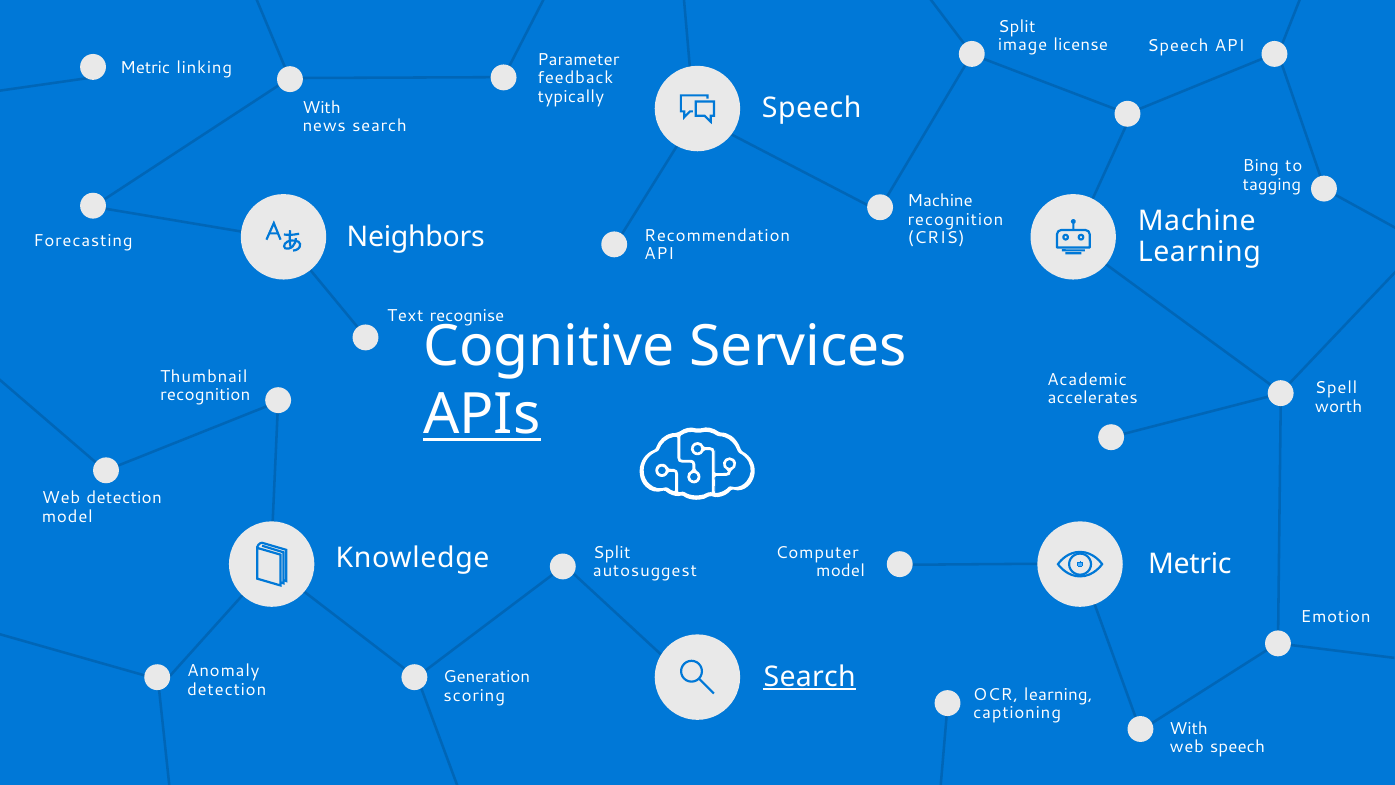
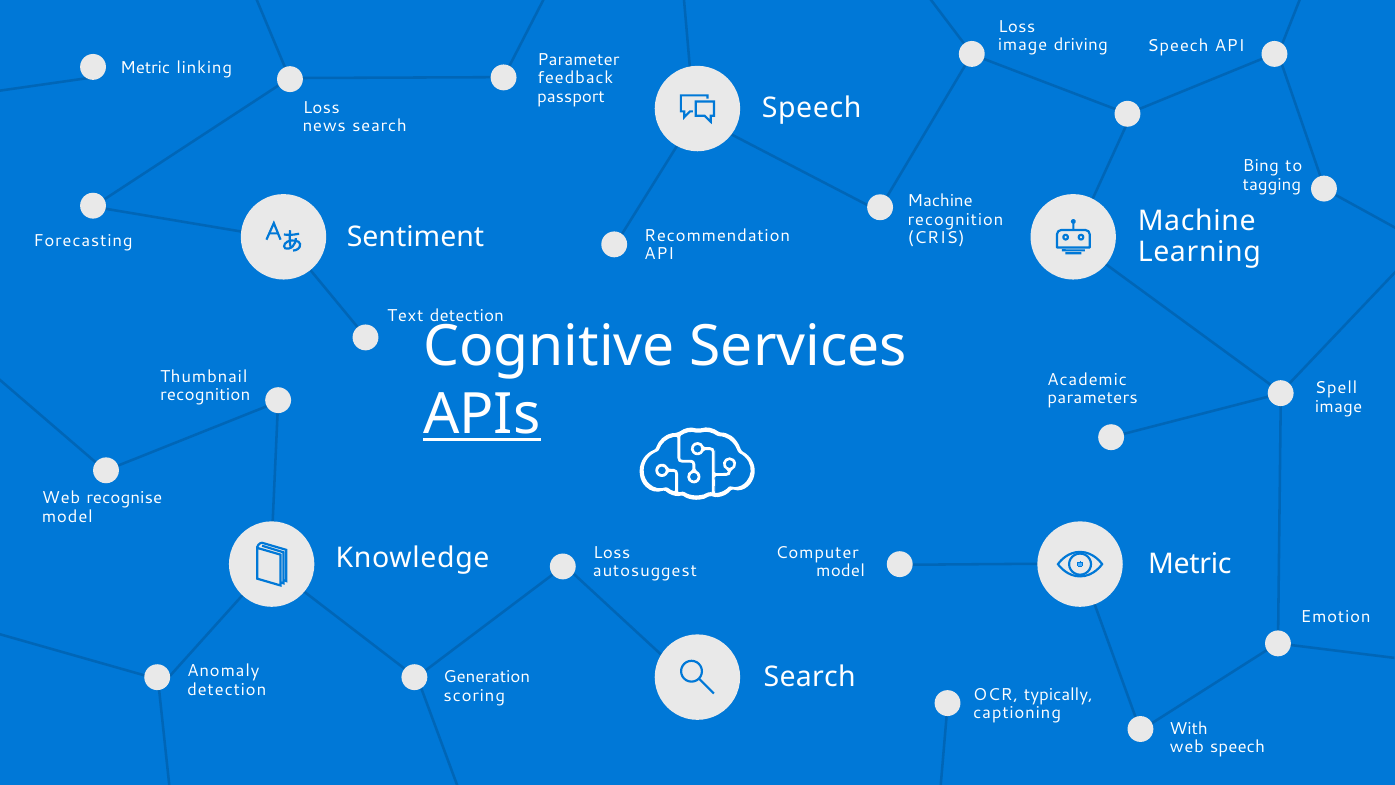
Split: Split -> Loss (1017, 26)
license: license -> driving (1081, 45)
typically: typically -> passport (571, 97)
With: With -> Loss (321, 107)
Neighbors: Neighbors -> Sentiment (416, 237)
Text recognise: recognise -> detection (467, 316)
accelerates: accelerates -> parameters (1093, 398)
worth: worth -> image (1339, 407)
Web detection: detection -> recognise (124, 498)
Split: Split -> Loss (612, 552)
Search underline: present -> none (810, 677)
OCR learning: learning -> typically (1058, 694)
